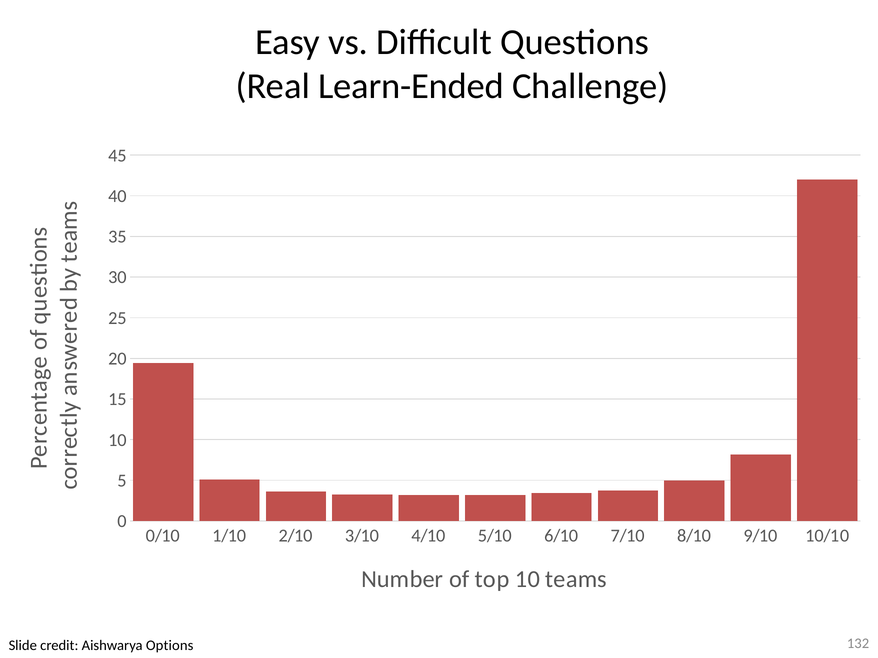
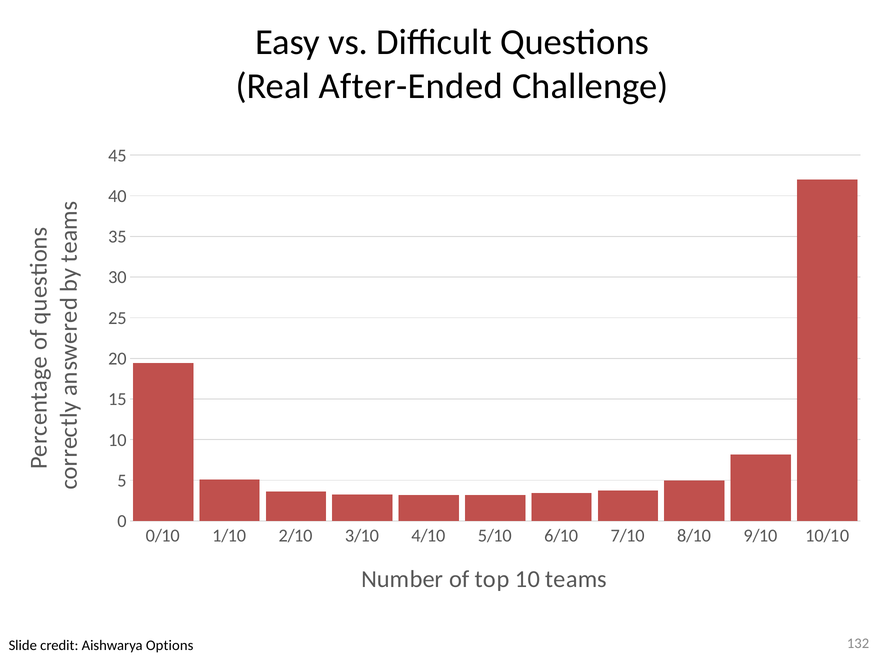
Learn-Ended: Learn-Ended -> After-Ended (411, 86)
